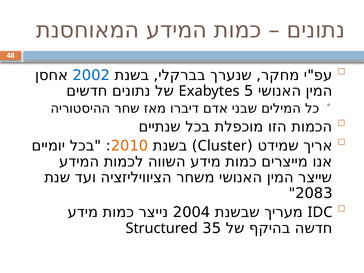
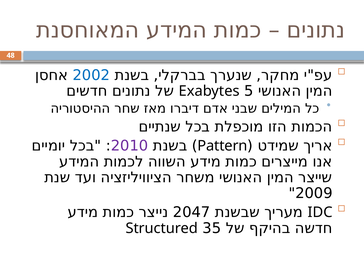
2010 colour: orange -> purple (130, 146)
Cluster: Cluster -> Pattern (222, 146)
2083: 2083 -> 2009 (314, 193)
2004: 2004 -> 2047 (192, 212)
